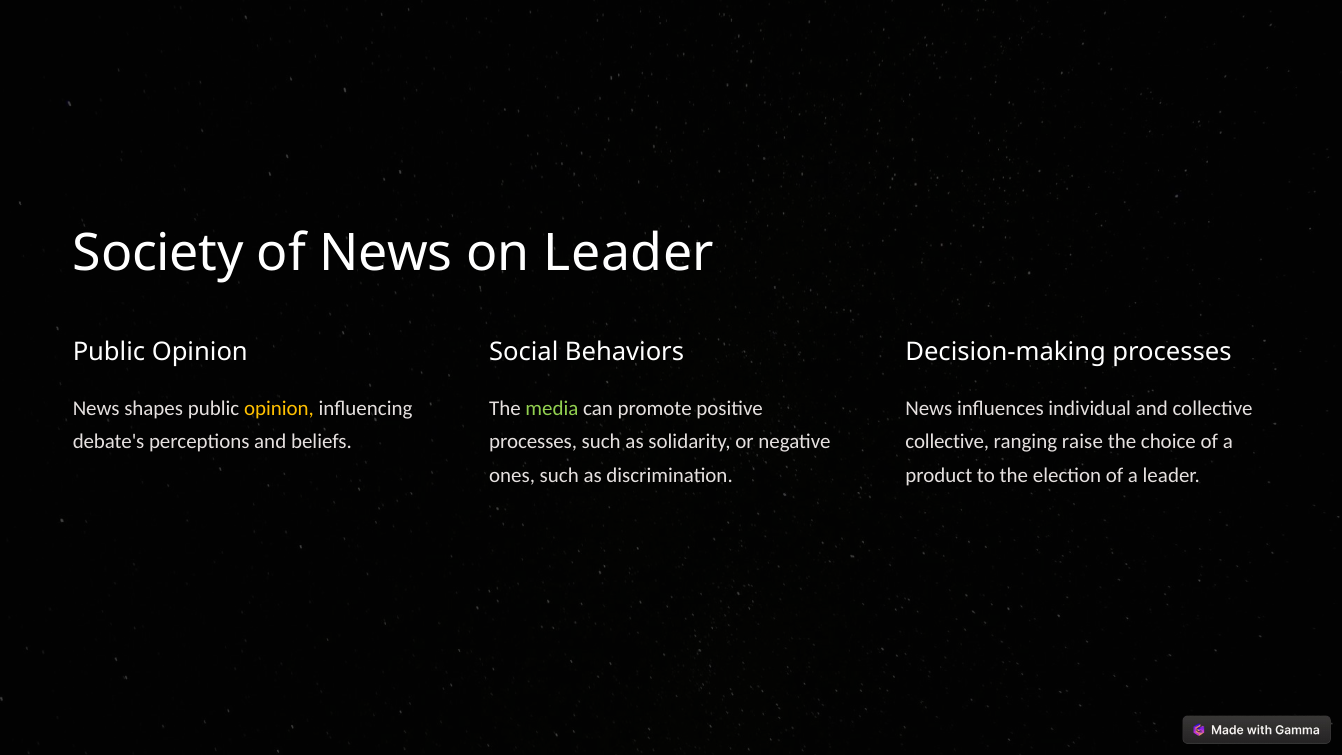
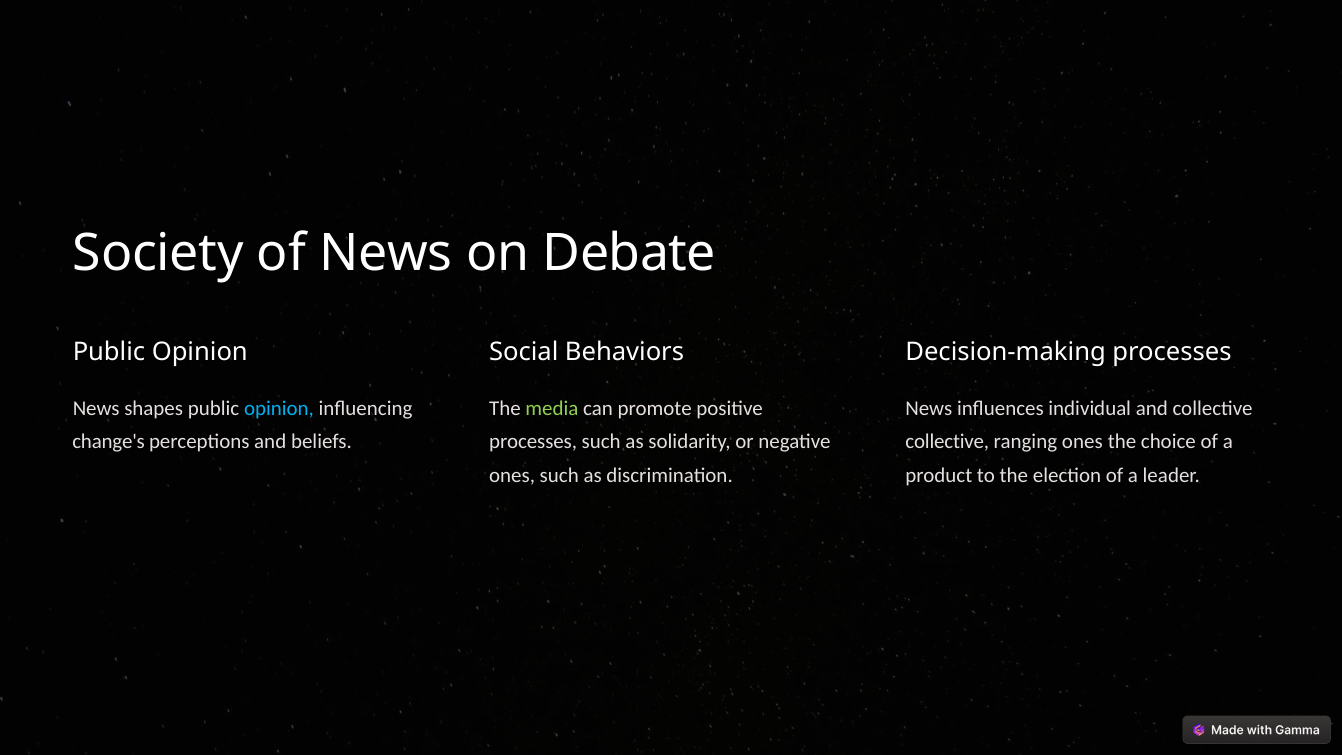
on Leader: Leader -> Debate (629, 254)
opinion colour: yellow -> light blue (279, 409)
debate's: debate's -> change's (109, 442)
ranging raise: raise -> ones (1082, 442)
